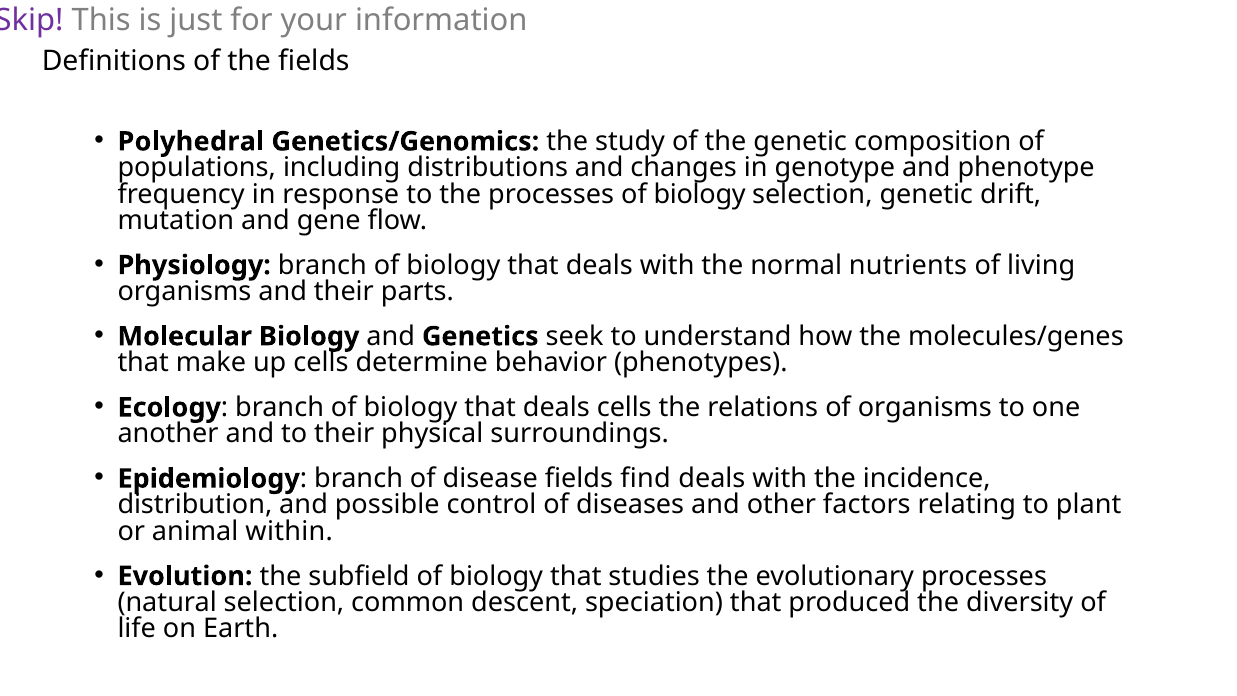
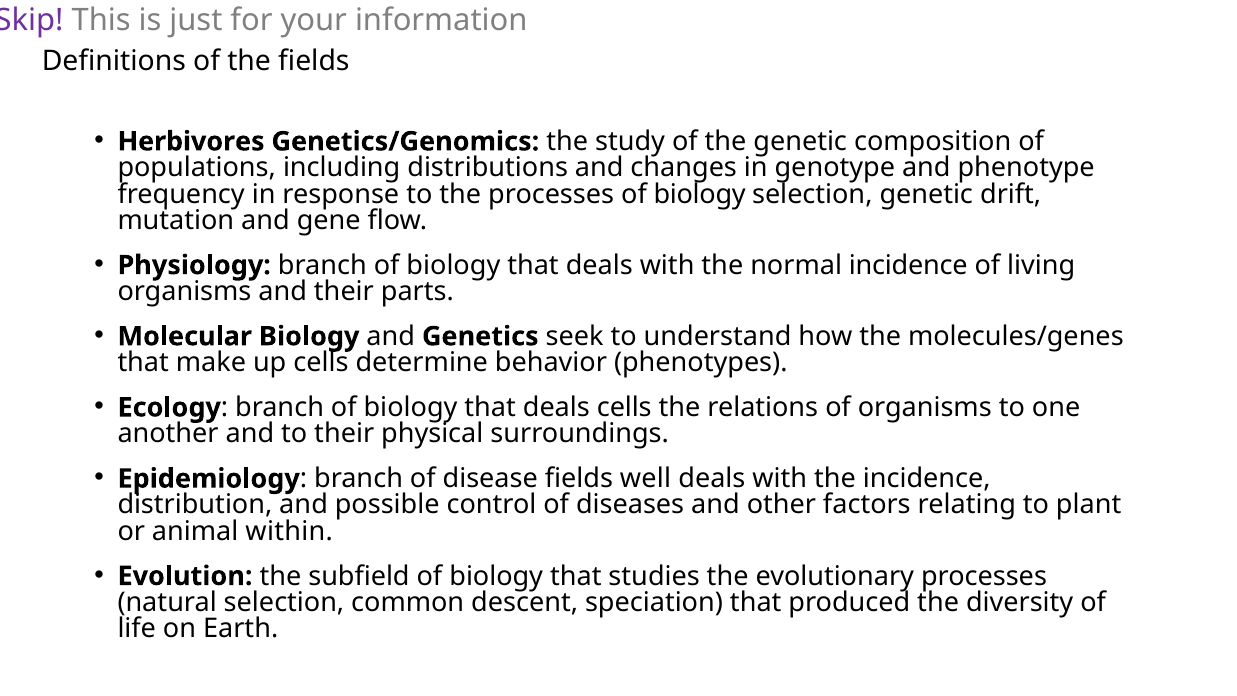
Polyhedral: Polyhedral -> Herbivores (191, 142)
normal nutrients: nutrients -> incidence (908, 265)
find: find -> well (646, 479)
